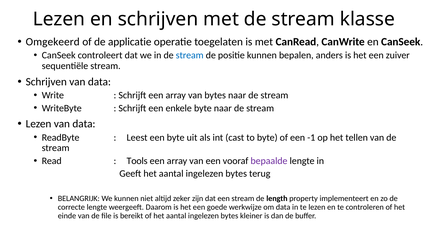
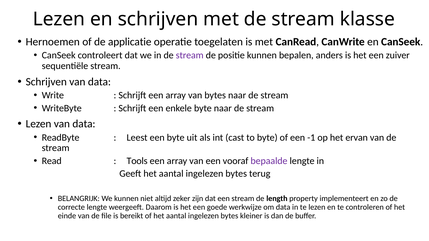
Omgekeerd: Omgekeerd -> Hernoemen (53, 42)
stream colour: blue -> purple (190, 55)
tellen: tellen -> ervan (357, 138)
